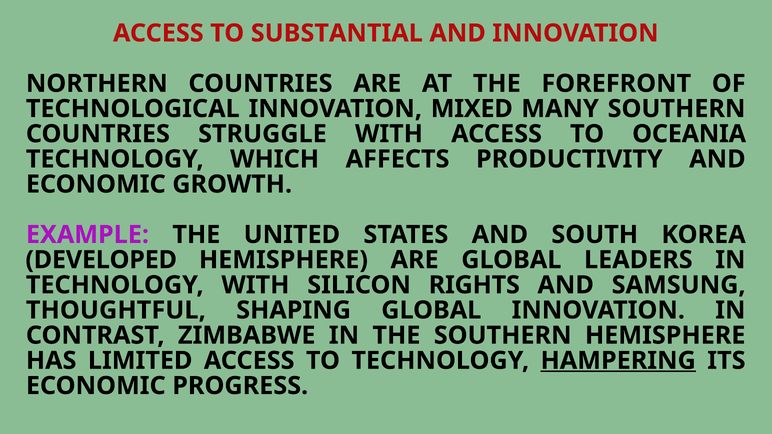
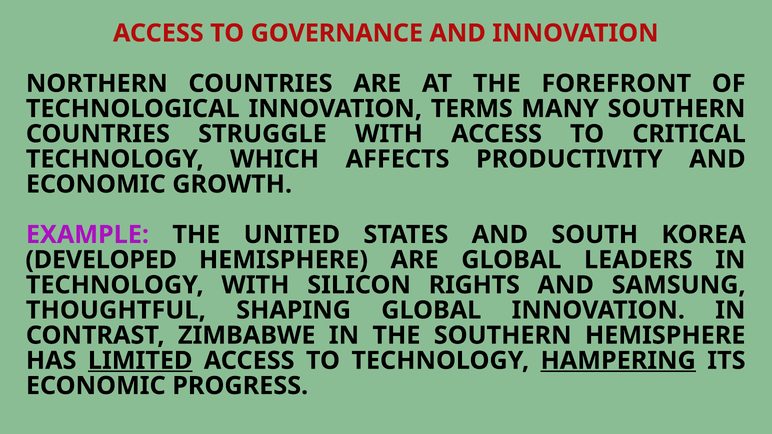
SUBSTANTIAL: SUBSTANTIAL -> GOVERNANCE (337, 33)
MIXED: MIXED -> TERMS (472, 109)
OCEANIA: OCEANIA -> CRITICAL (689, 134)
LIMITED underline: none -> present (140, 361)
